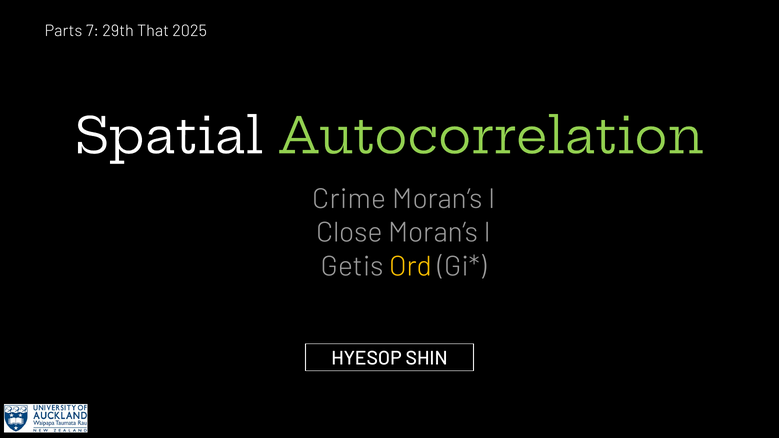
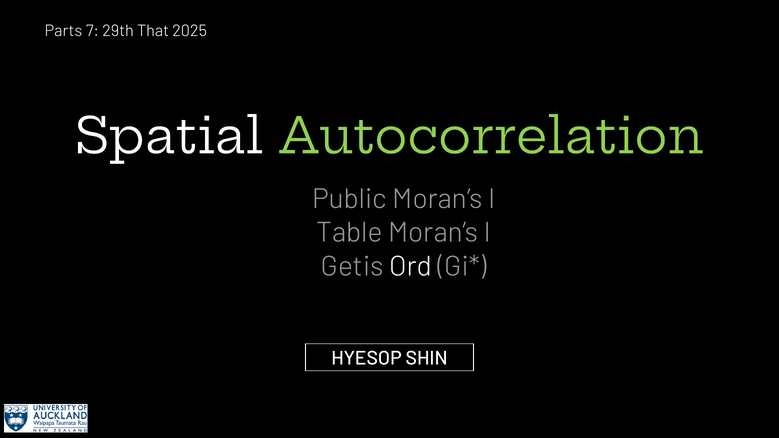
Crime: Crime -> Public (349, 199)
Close: Close -> Table (349, 233)
Ord colour: yellow -> white (411, 266)
